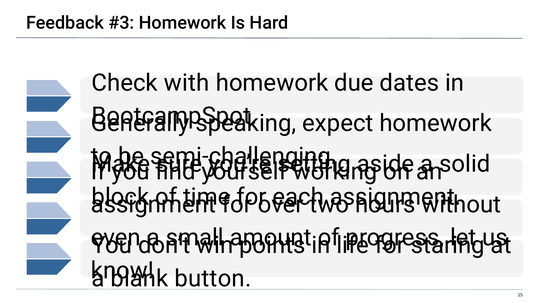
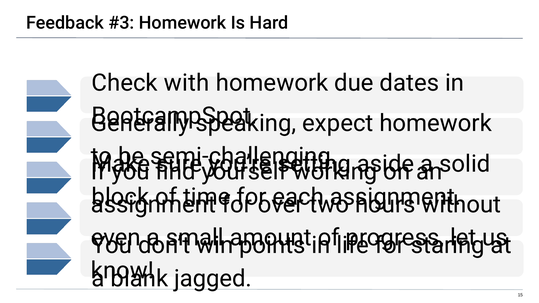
button: button -> jagged (213, 279)
